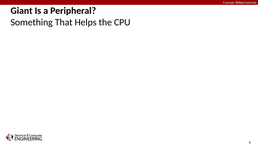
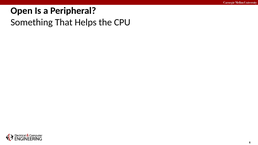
Giant: Giant -> Open (22, 11)
